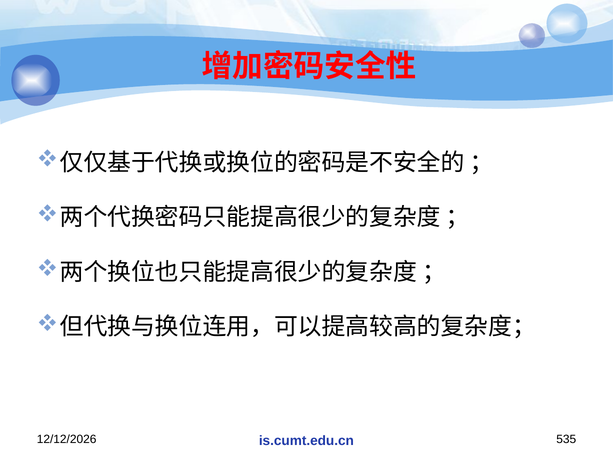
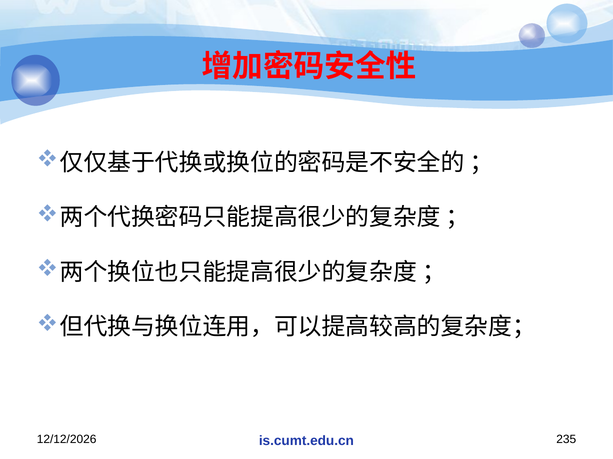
535: 535 -> 235 (566, 440)
